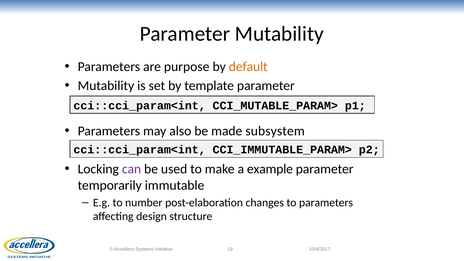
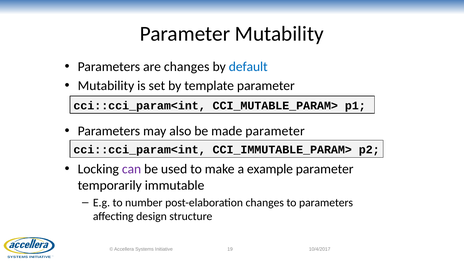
are purpose: purpose -> changes (187, 67)
default colour: orange -> blue (248, 67)
made subsystem: subsystem -> parameter (275, 131)
